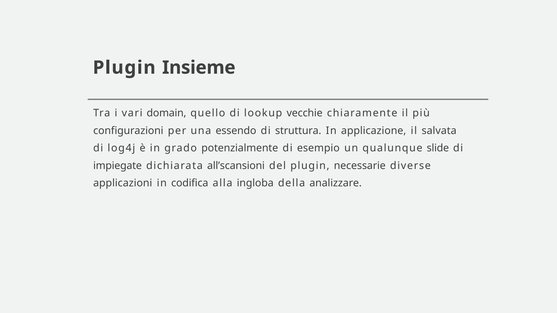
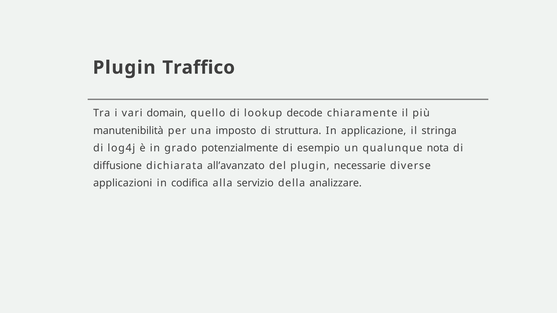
Insieme: Insieme -> Traffico (199, 68)
vecchie: vecchie -> decode (305, 113)
configurazioni: configurazioni -> manutenibilità (128, 131)
essendo: essendo -> imposto (236, 131)
salvata: salvata -> stringa (439, 131)
slide: slide -> nota (438, 148)
impiegate: impiegate -> diffusione (118, 166)
all’scansioni: all’scansioni -> all’avanzato (236, 166)
ingloba: ingloba -> servizio (255, 183)
